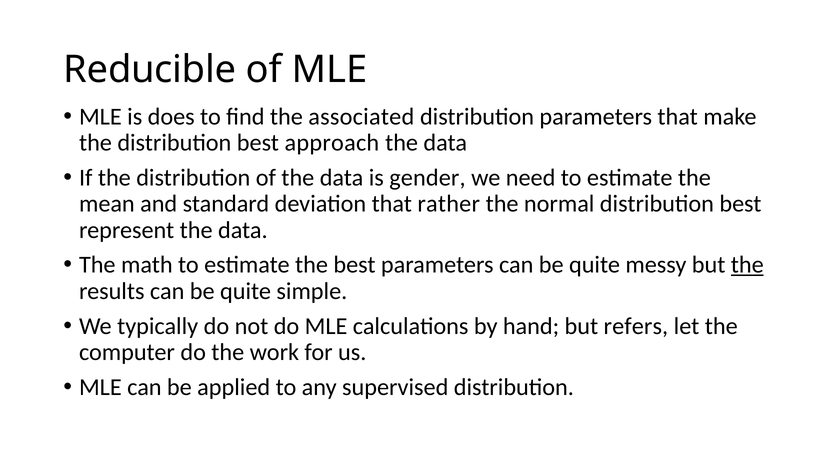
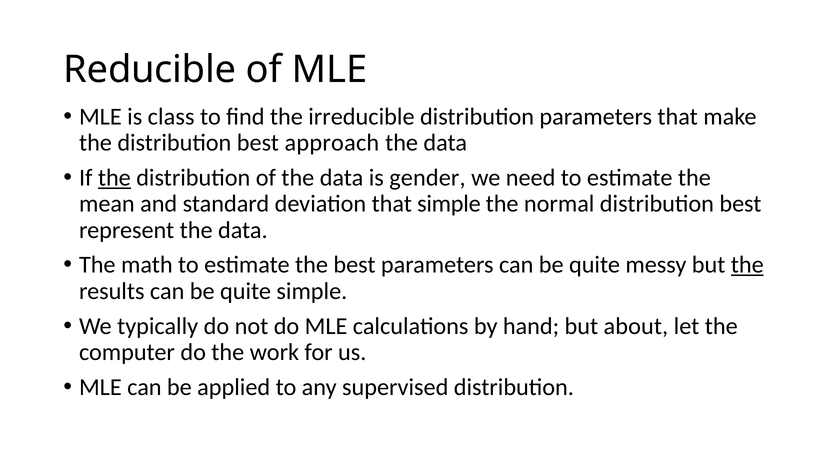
does: does -> class (171, 117)
associated: associated -> irreducible (361, 117)
the underline: none -> present (114, 178)
that rather: rather -> simple (449, 204)
refers: refers -> about (636, 326)
